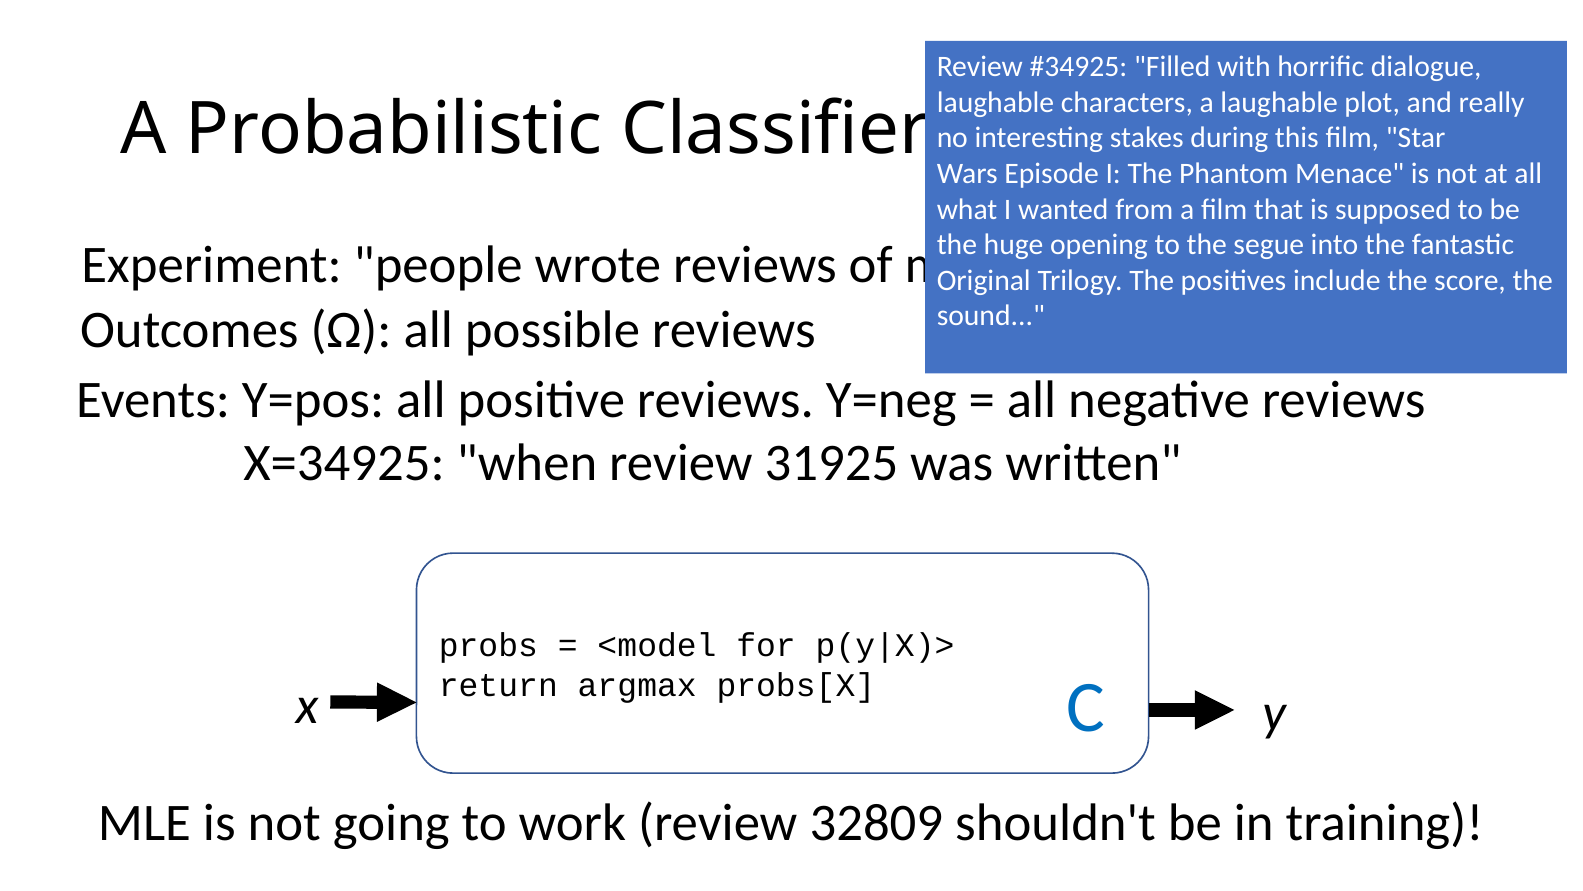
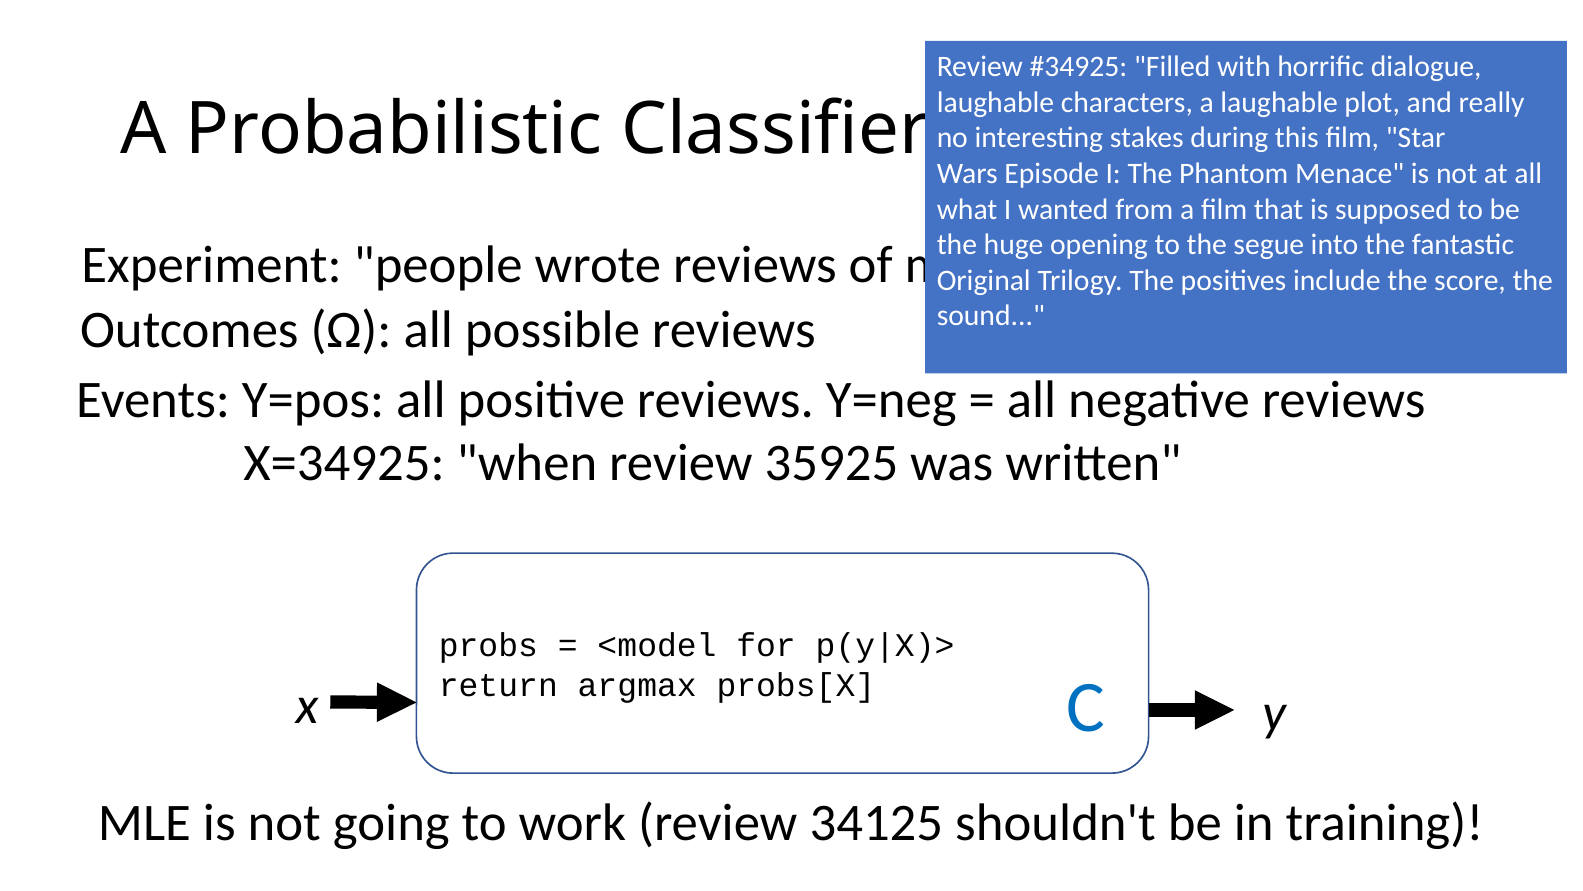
31925: 31925 -> 35925 (831, 463)
32809: 32809 -> 34125 (876, 823)
